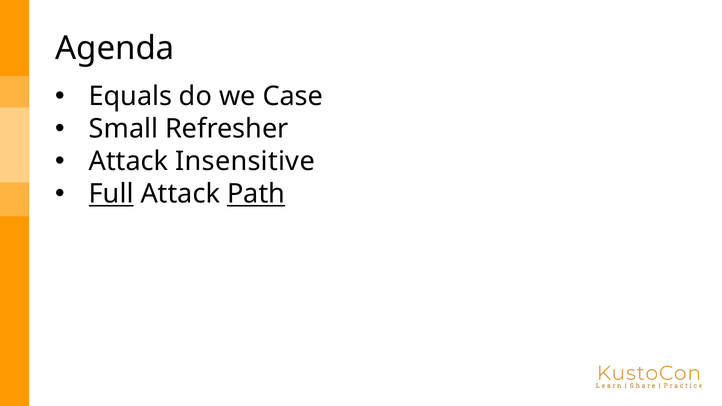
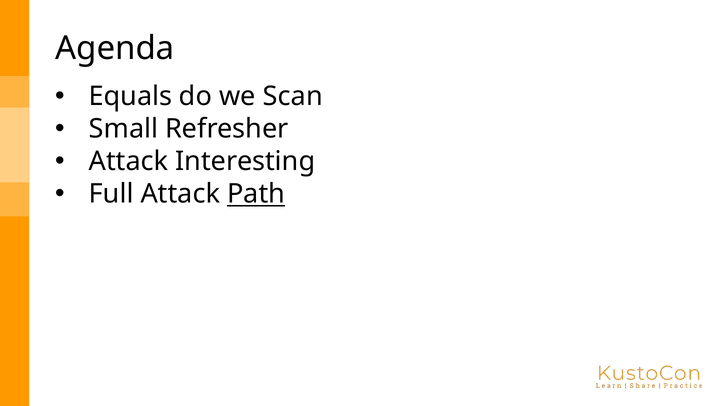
Case: Case -> Scan (293, 97)
Insensitive: Insensitive -> Interesting (245, 162)
Full underline: present -> none (111, 194)
